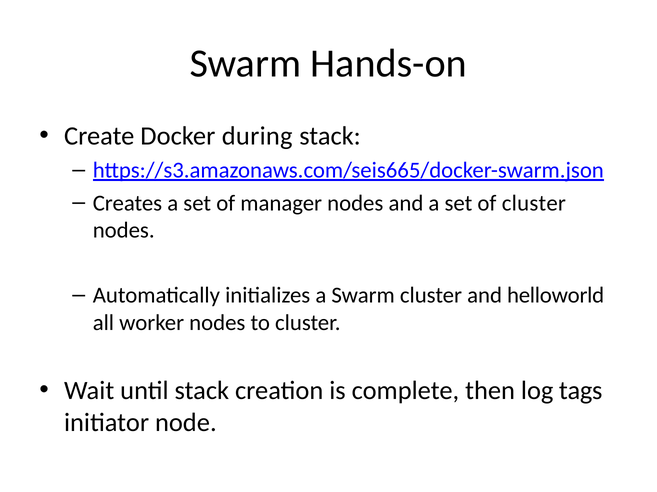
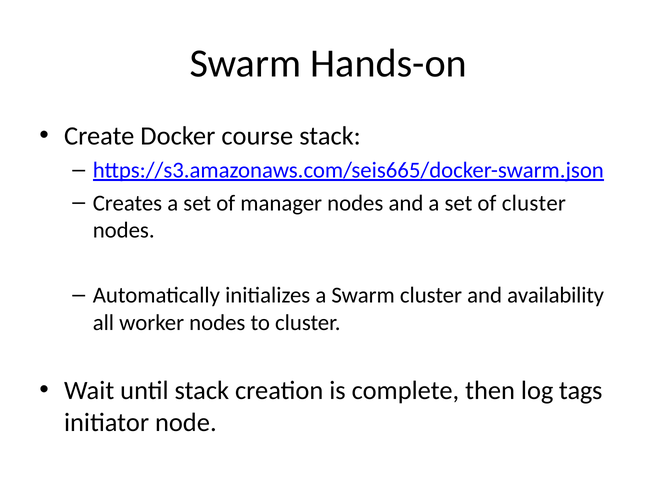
during: during -> course (257, 136)
helloworld: helloworld -> availability (556, 296)
